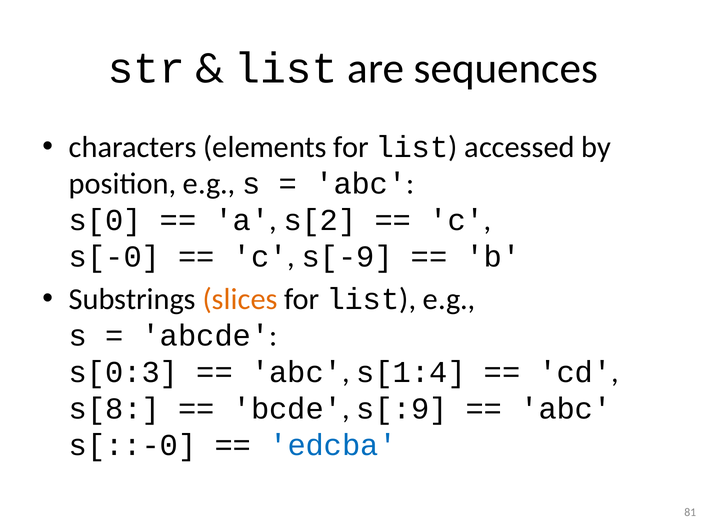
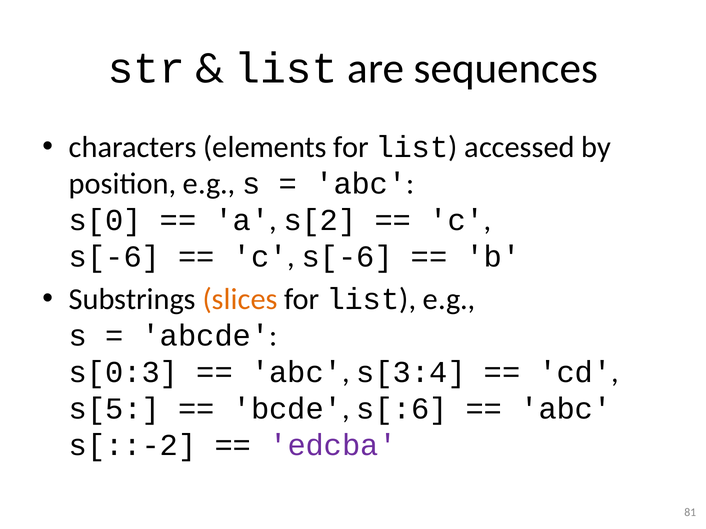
s[-0: s[-0 -> s[-6 (114, 257)
s[-9: s[-9 -> s[-6 (347, 257)
s[1:4: s[1:4 -> s[3:4 (411, 373)
s[8: s[8 -> s[5 (114, 409)
s[:9: s[:9 -> s[:6 (402, 409)
s[::-0: s[::-0 -> s[::-2 (133, 446)
edcba colour: blue -> purple (333, 446)
